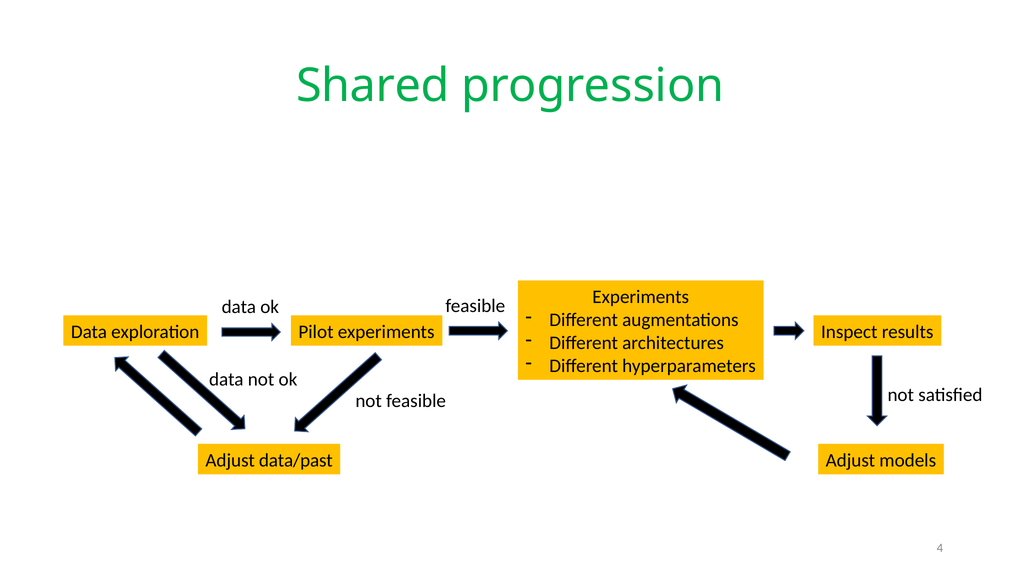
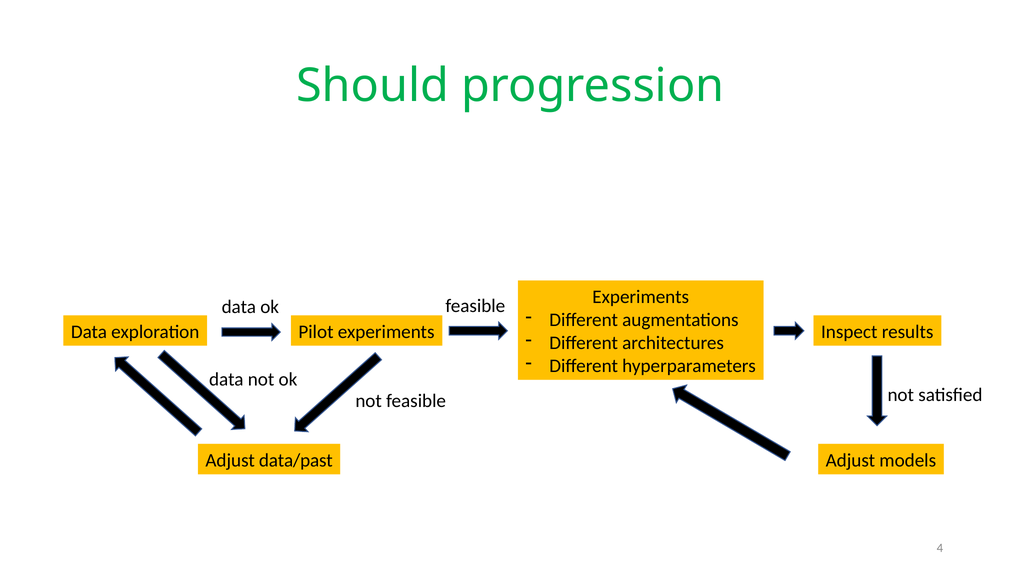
Shared: Shared -> Should (373, 86)
